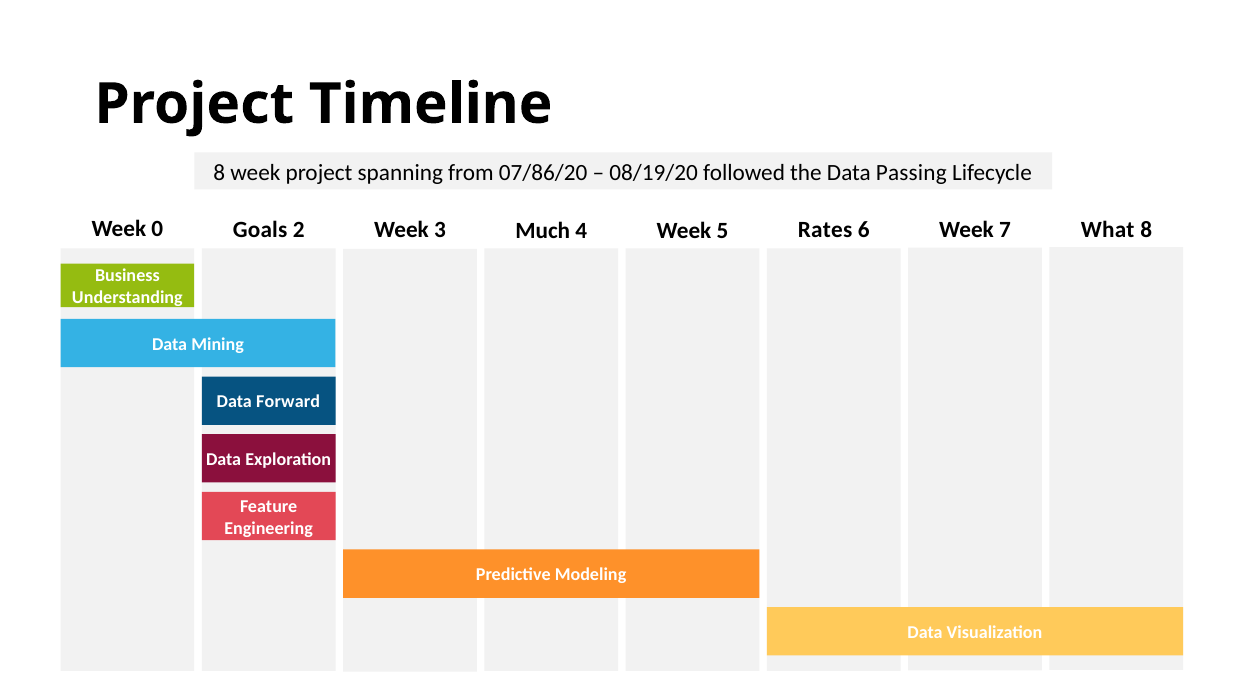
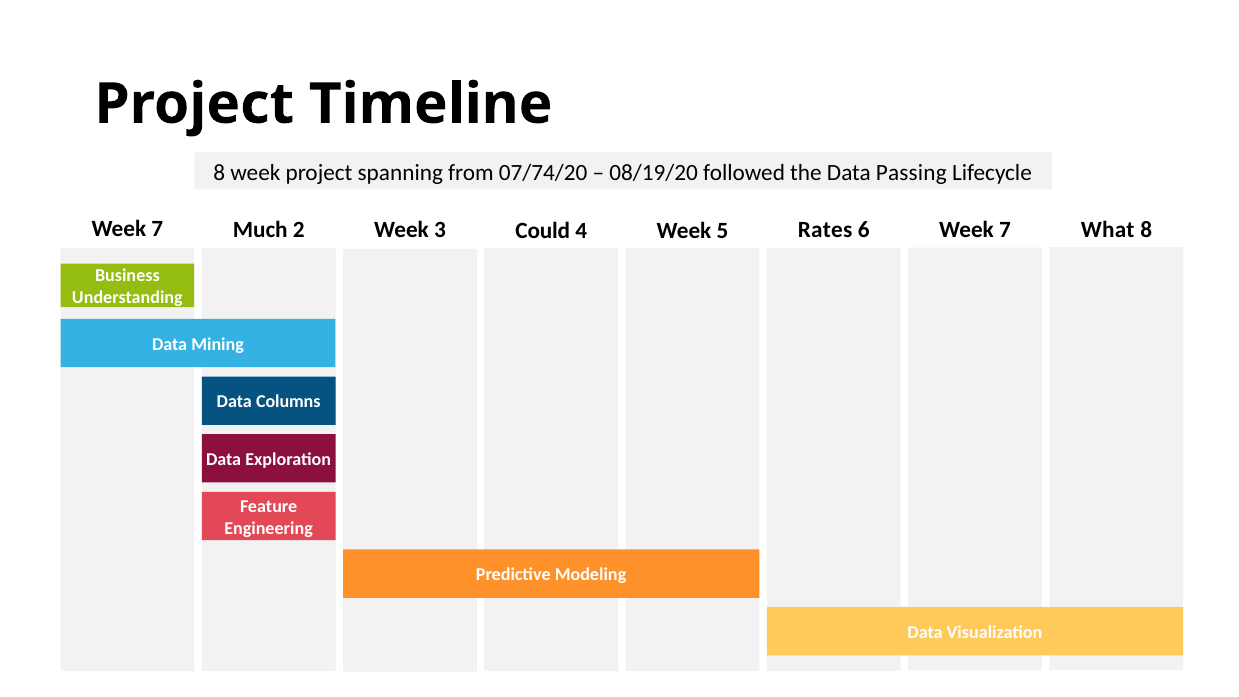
07/86/20: 07/86/20 -> 07/74/20 (543, 172)
0: 0 -> 7 (157, 229)
Goals: Goals -> Much (260, 229)
Much: Much -> Could (543, 230)
Forward: Forward -> Columns (288, 402)
